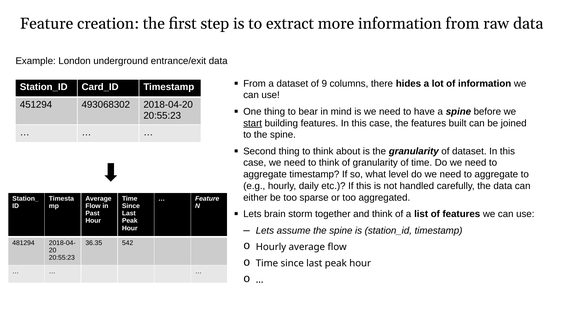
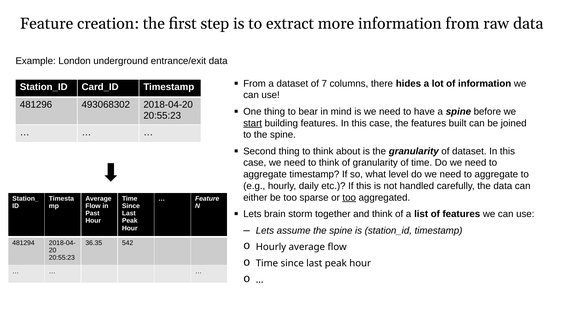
9: 9 -> 7 (324, 84)
451294: 451294 -> 481296 (36, 105)
too underline: none -> present (349, 198)
